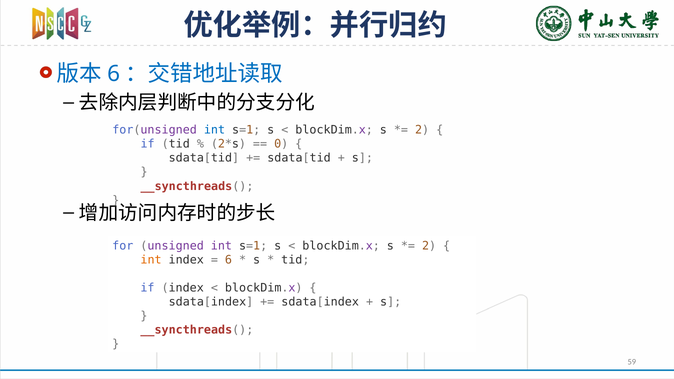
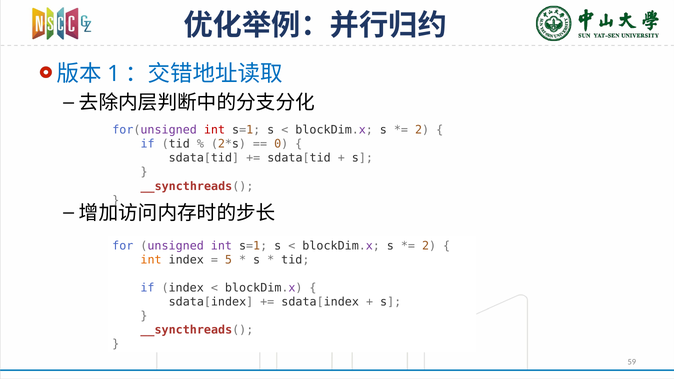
6: 6 -> 1 (114, 74)
int colour: blue -> red (214, 130)
6: 6 -> 5 (228, 260)
